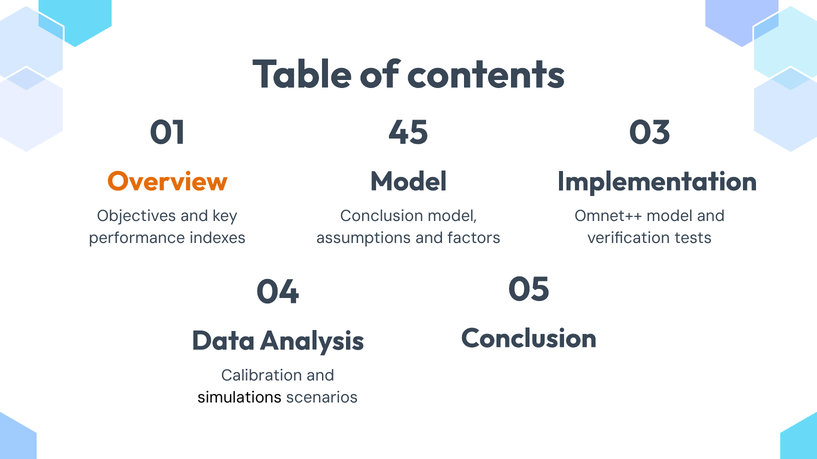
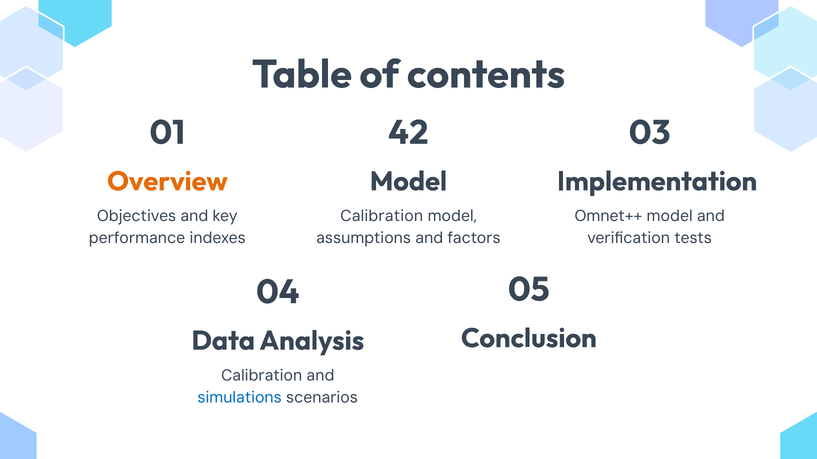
45: 45 -> 42 (408, 133)
Conclusion: Conclusion -> Calibration (382, 216)
simulations colour: black -> blue (240, 398)
